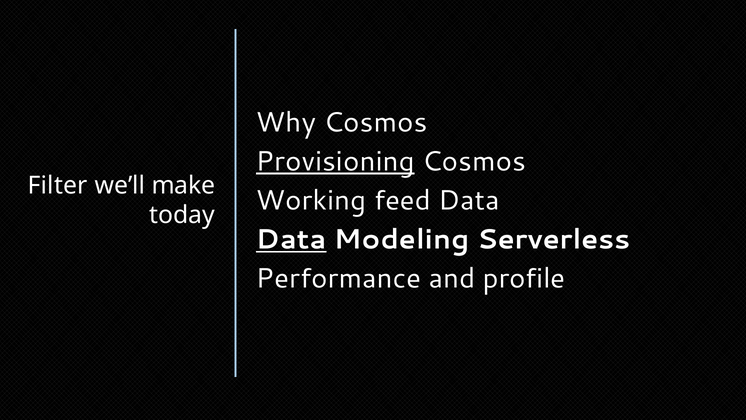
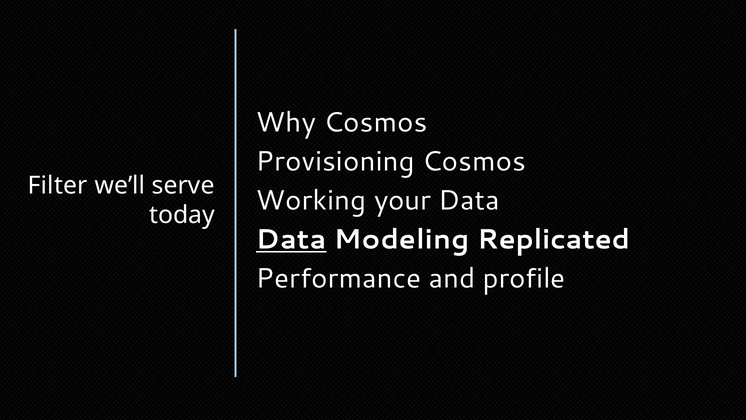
Provisioning underline: present -> none (335, 161)
make: make -> serve (183, 185)
feed: feed -> your (403, 200)
Serverless: Serverless -> Replicated (554, 239)
